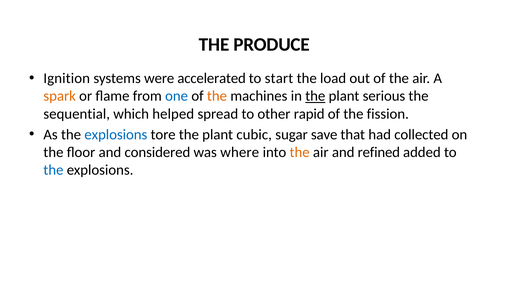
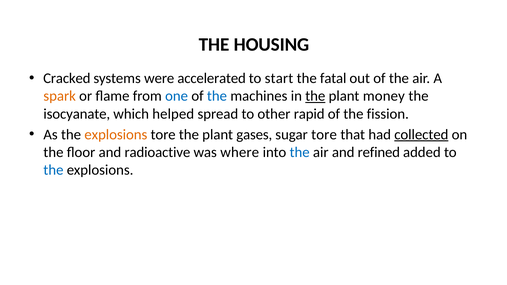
PRODUCE: PRODUCE -> HOUSING (272, 45)
Ignition: Ignition -> Cracked (67, 78)
load: load -> fatal (333, 78)
the colour: orange -> blue (217, 96)
serious: serious -> money (384, 96)
sequential: sequential -> isocyanate (77, 114)
explosions colour: blue -> orange (116, 135)
cubic: cubic -> gases (254, 135)
sugar save: save -> tore (324, 135)
collected underline: none -> present (421, 135)
considered: considered -> radioactive (157, 152)
the colour: orange -> blue (300, 152)
